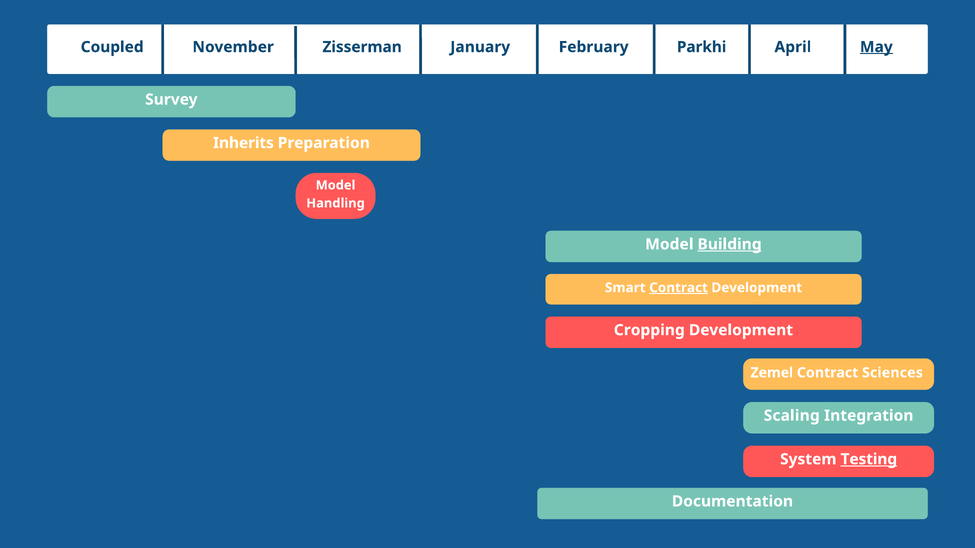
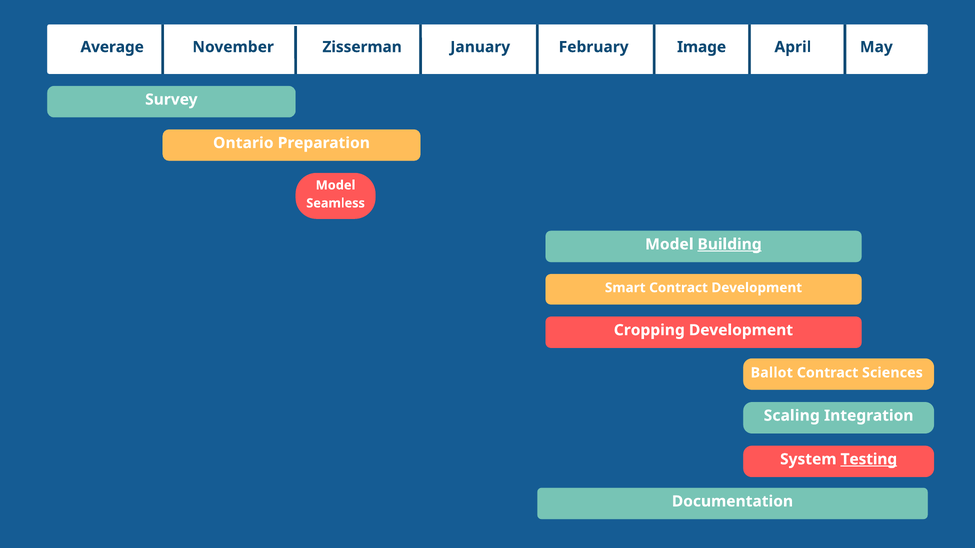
Coupled: Coupled -> Average (112, 47)
Parkhi: Parkhi -> Image (702, 47)
May underline: present -> none (876, 47)
Inherits: Inherits -> Ontario (243, 143)
Handling: Handling -> Seamless (336, 203)
Contract underline: present -> none (679, 288)
Zemel: Zemel -> Ballot (772, 373)
